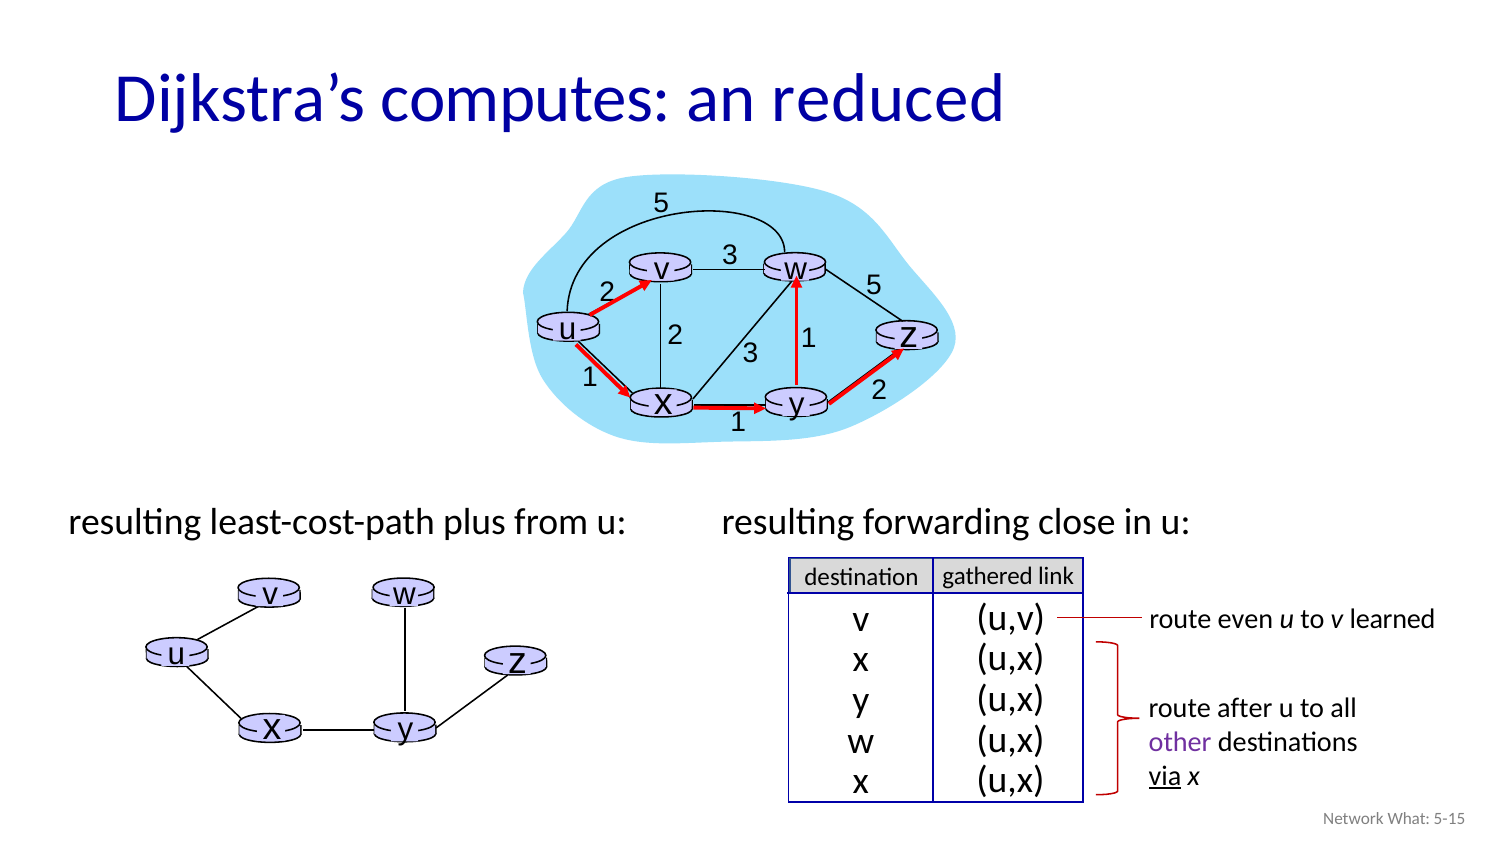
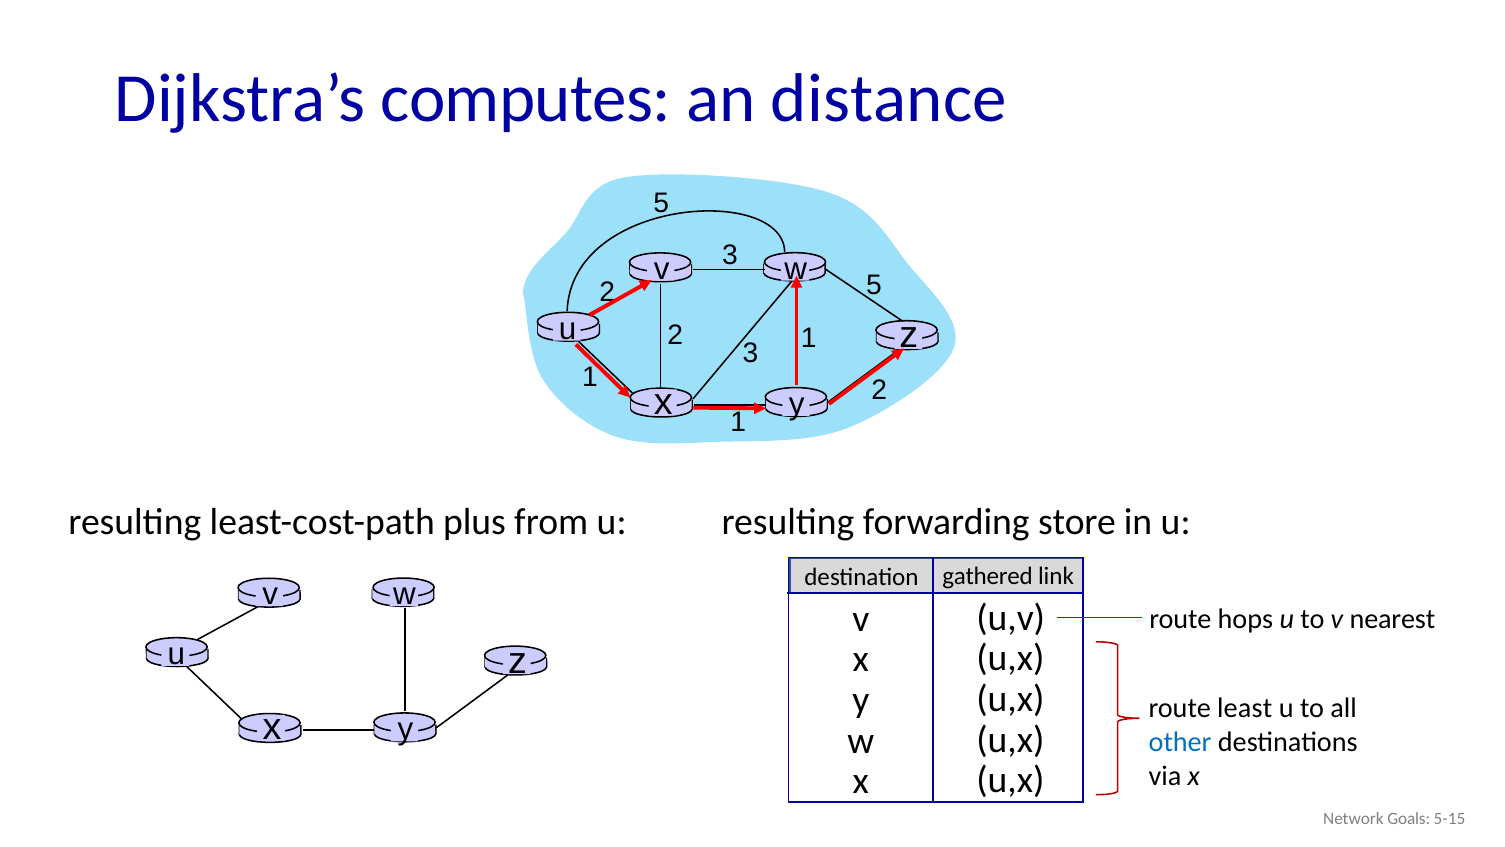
reduced: reduced -> distance (889, 99)
close: close -> store (1077, 521)
even: even -> hops (1245, 619)
learned: learned -> nearest (1392, 619)
after: after -> least (1245, 708)
other colour: purple -> blue (1180, 741)
via underline: present -> none (1165, 775)
What: What -> Goals (1409, 819)
